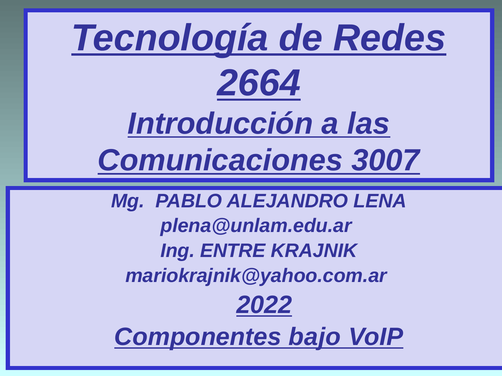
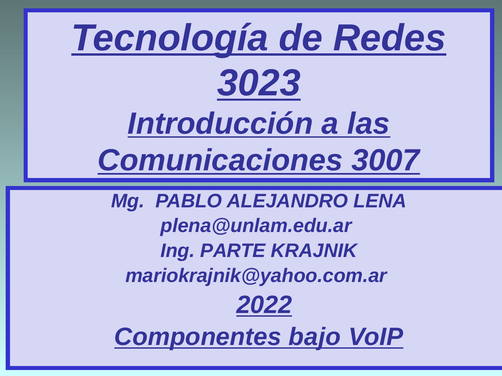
2664: 2664 -> 3023 (259, 83)
ENTRE: ENTRE -> PARTE (233, 251)
